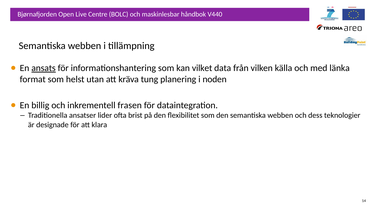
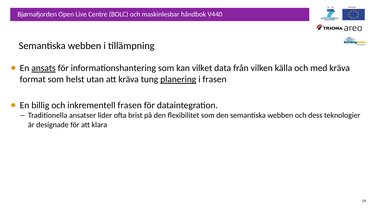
med länka: länka -> kräva (340, 68)
planering underline: none -> present (178, 79)
i noden: noden -> frasen (215, 79)
